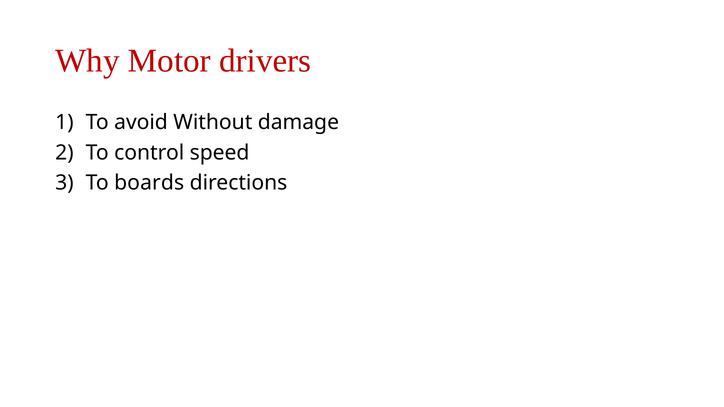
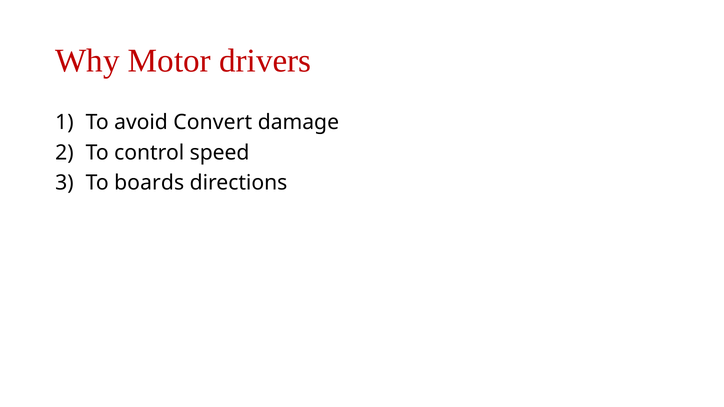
Without: Without -> Convert (213, 122)
